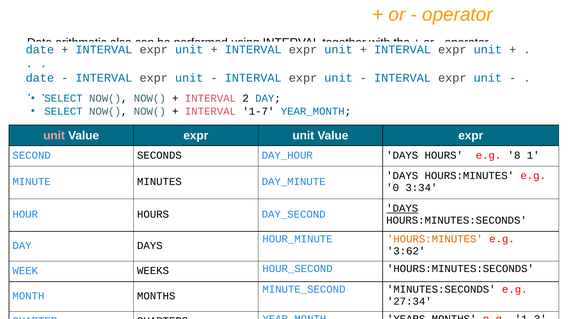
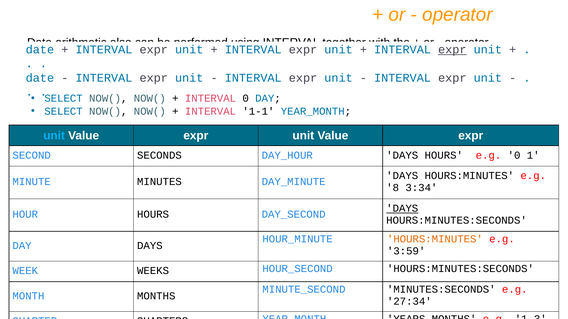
expr underline: none -> present (452, 50)
INTERVAL 2: 2 -> 0 (246, 99)
1-7: 1-7 -> 1-1 (258, 111)
unit colour: pink -> light blue (54, 136)
e.g 8: 8 -> 0 (514, 155)
0: 0 -> 8 (393, 188)
3:62: 3:62 -> 3:59 (406, 251)
